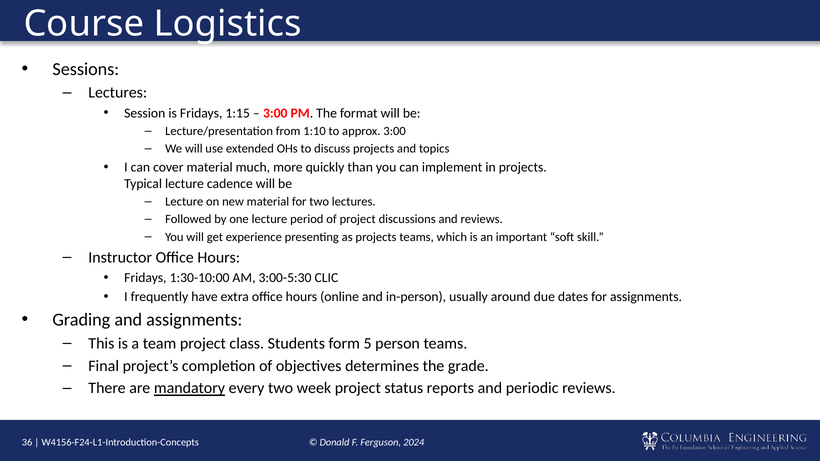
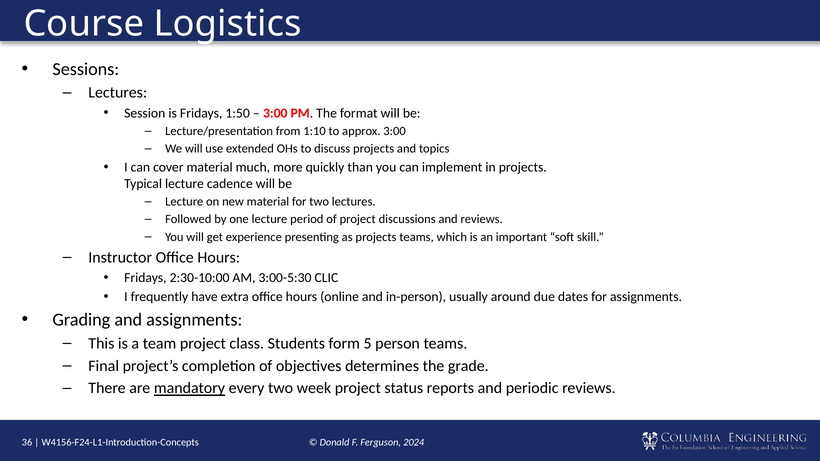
1:15: 1:15 -> 1:50 (238, 113)
1:30-10:00: 1:30-10:00 -> 2:30-10:00 (200, 278)
